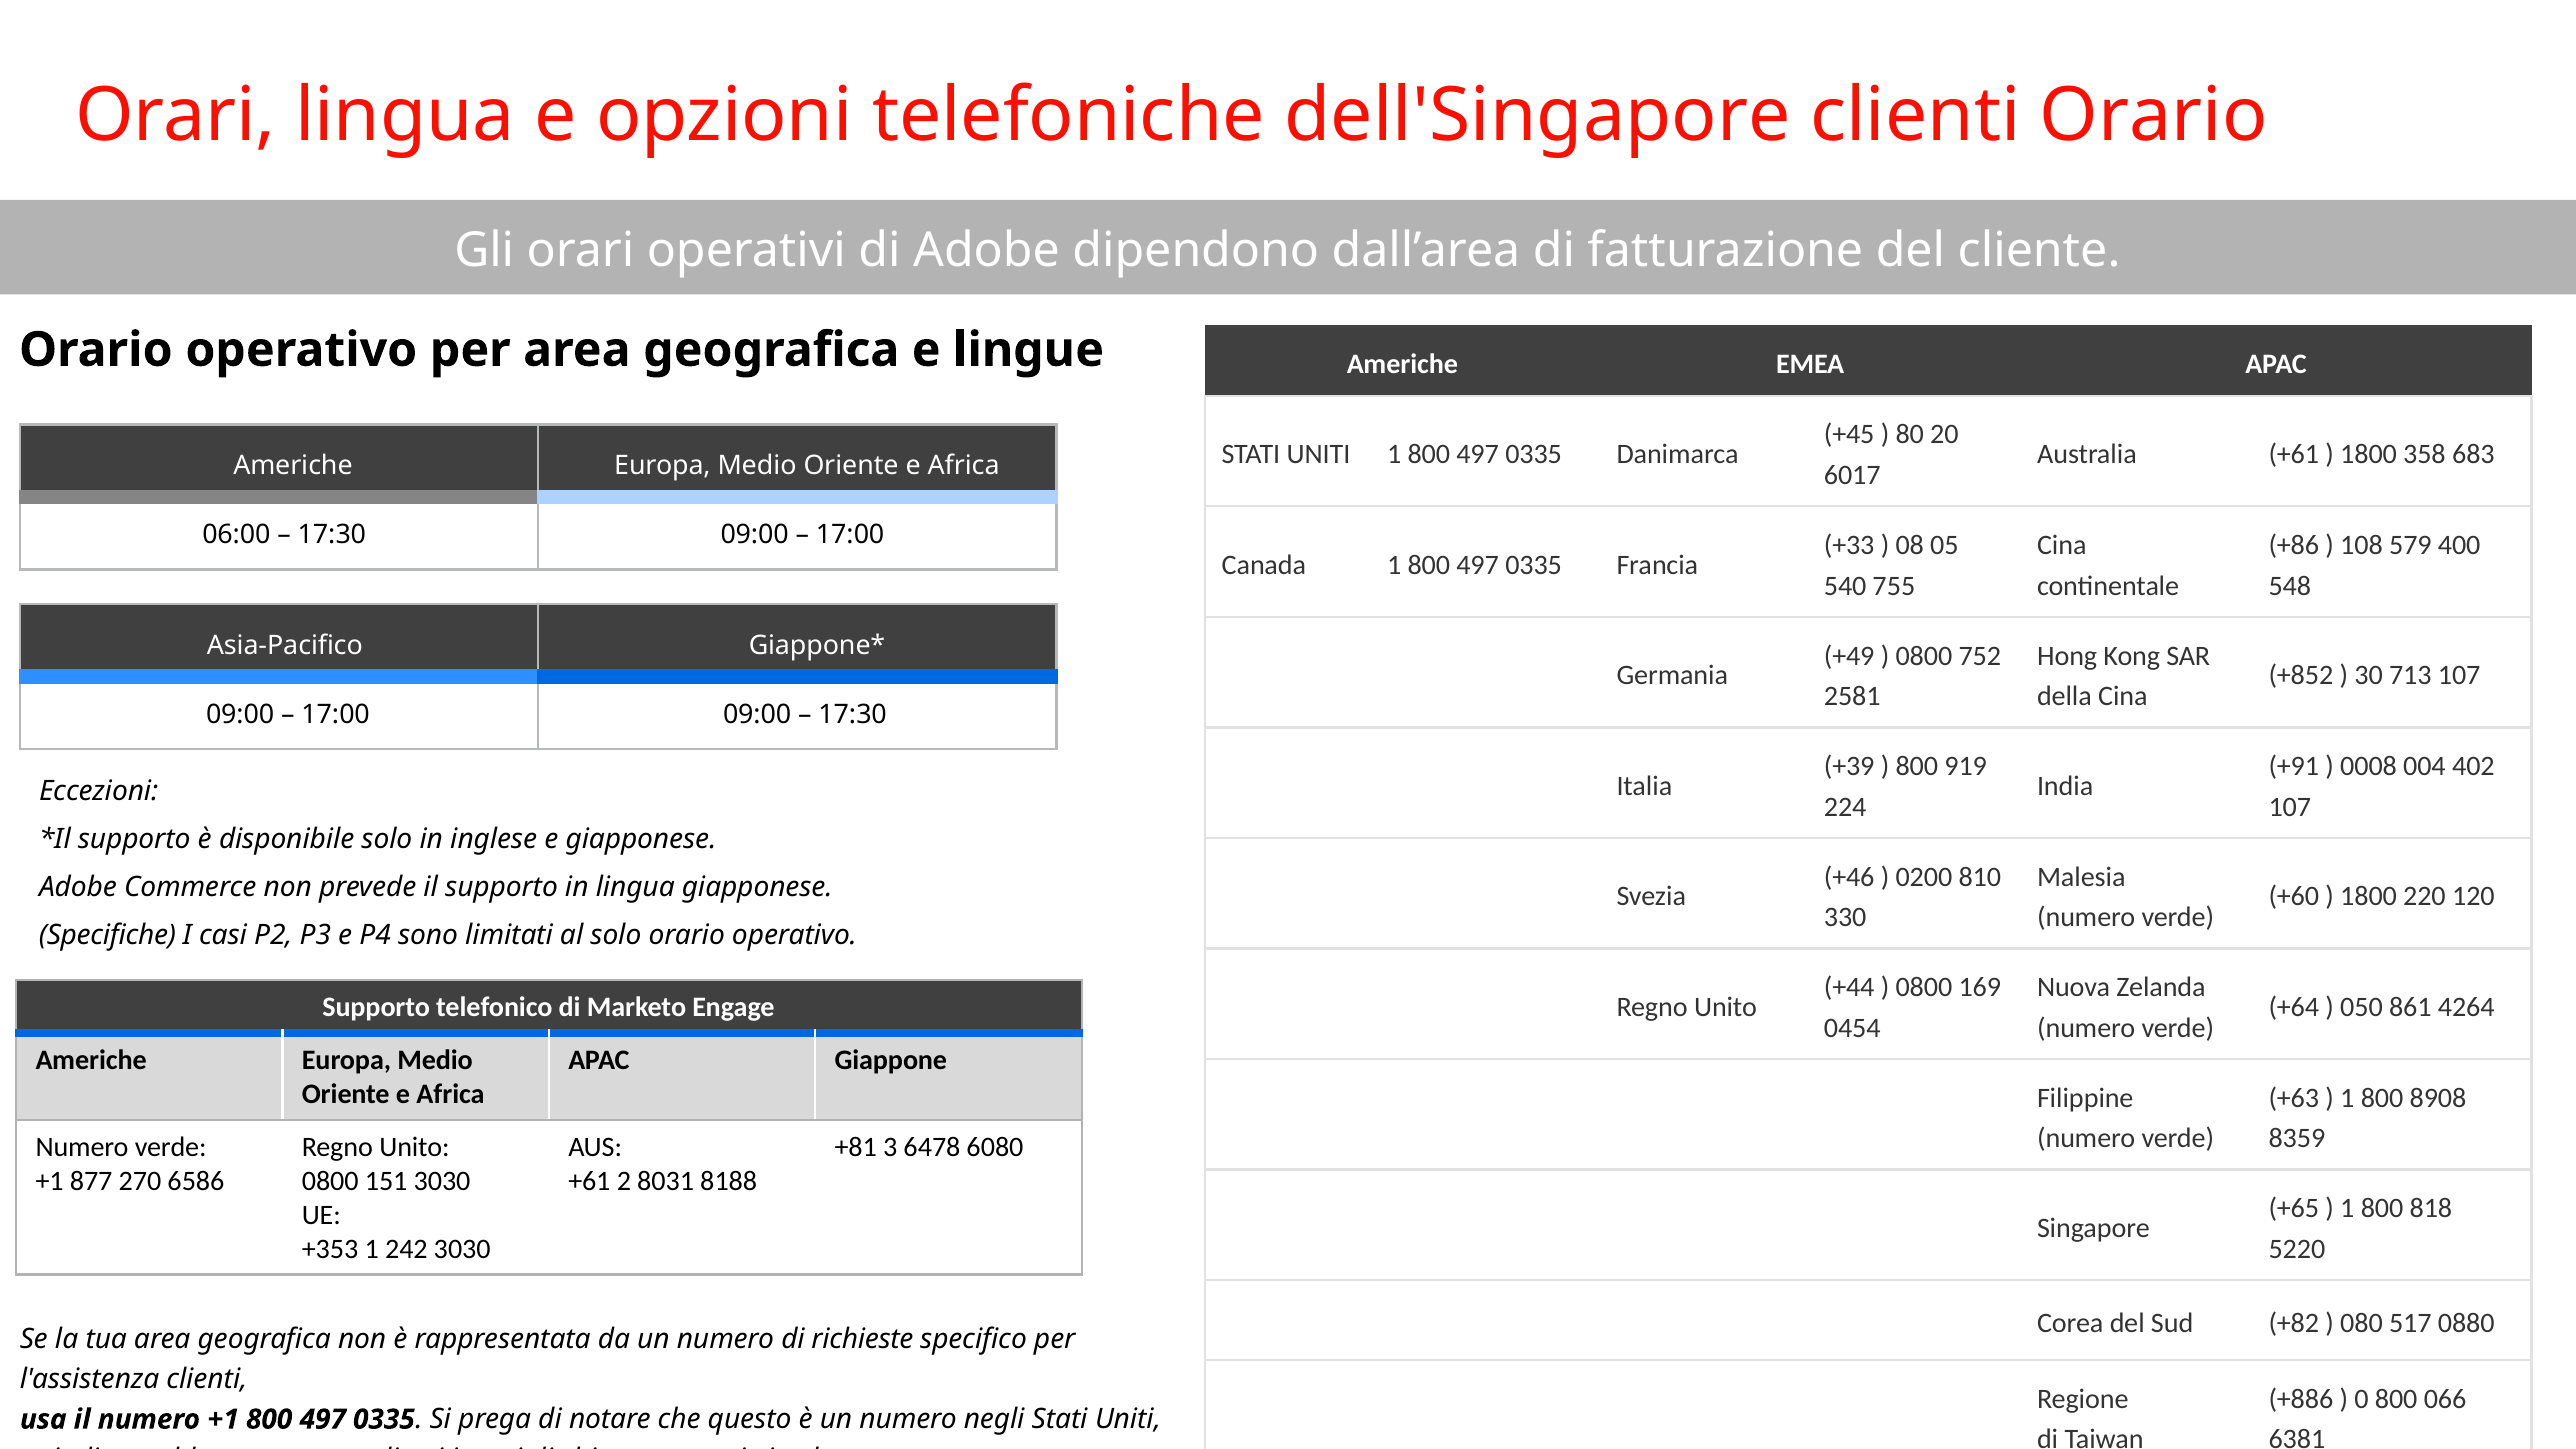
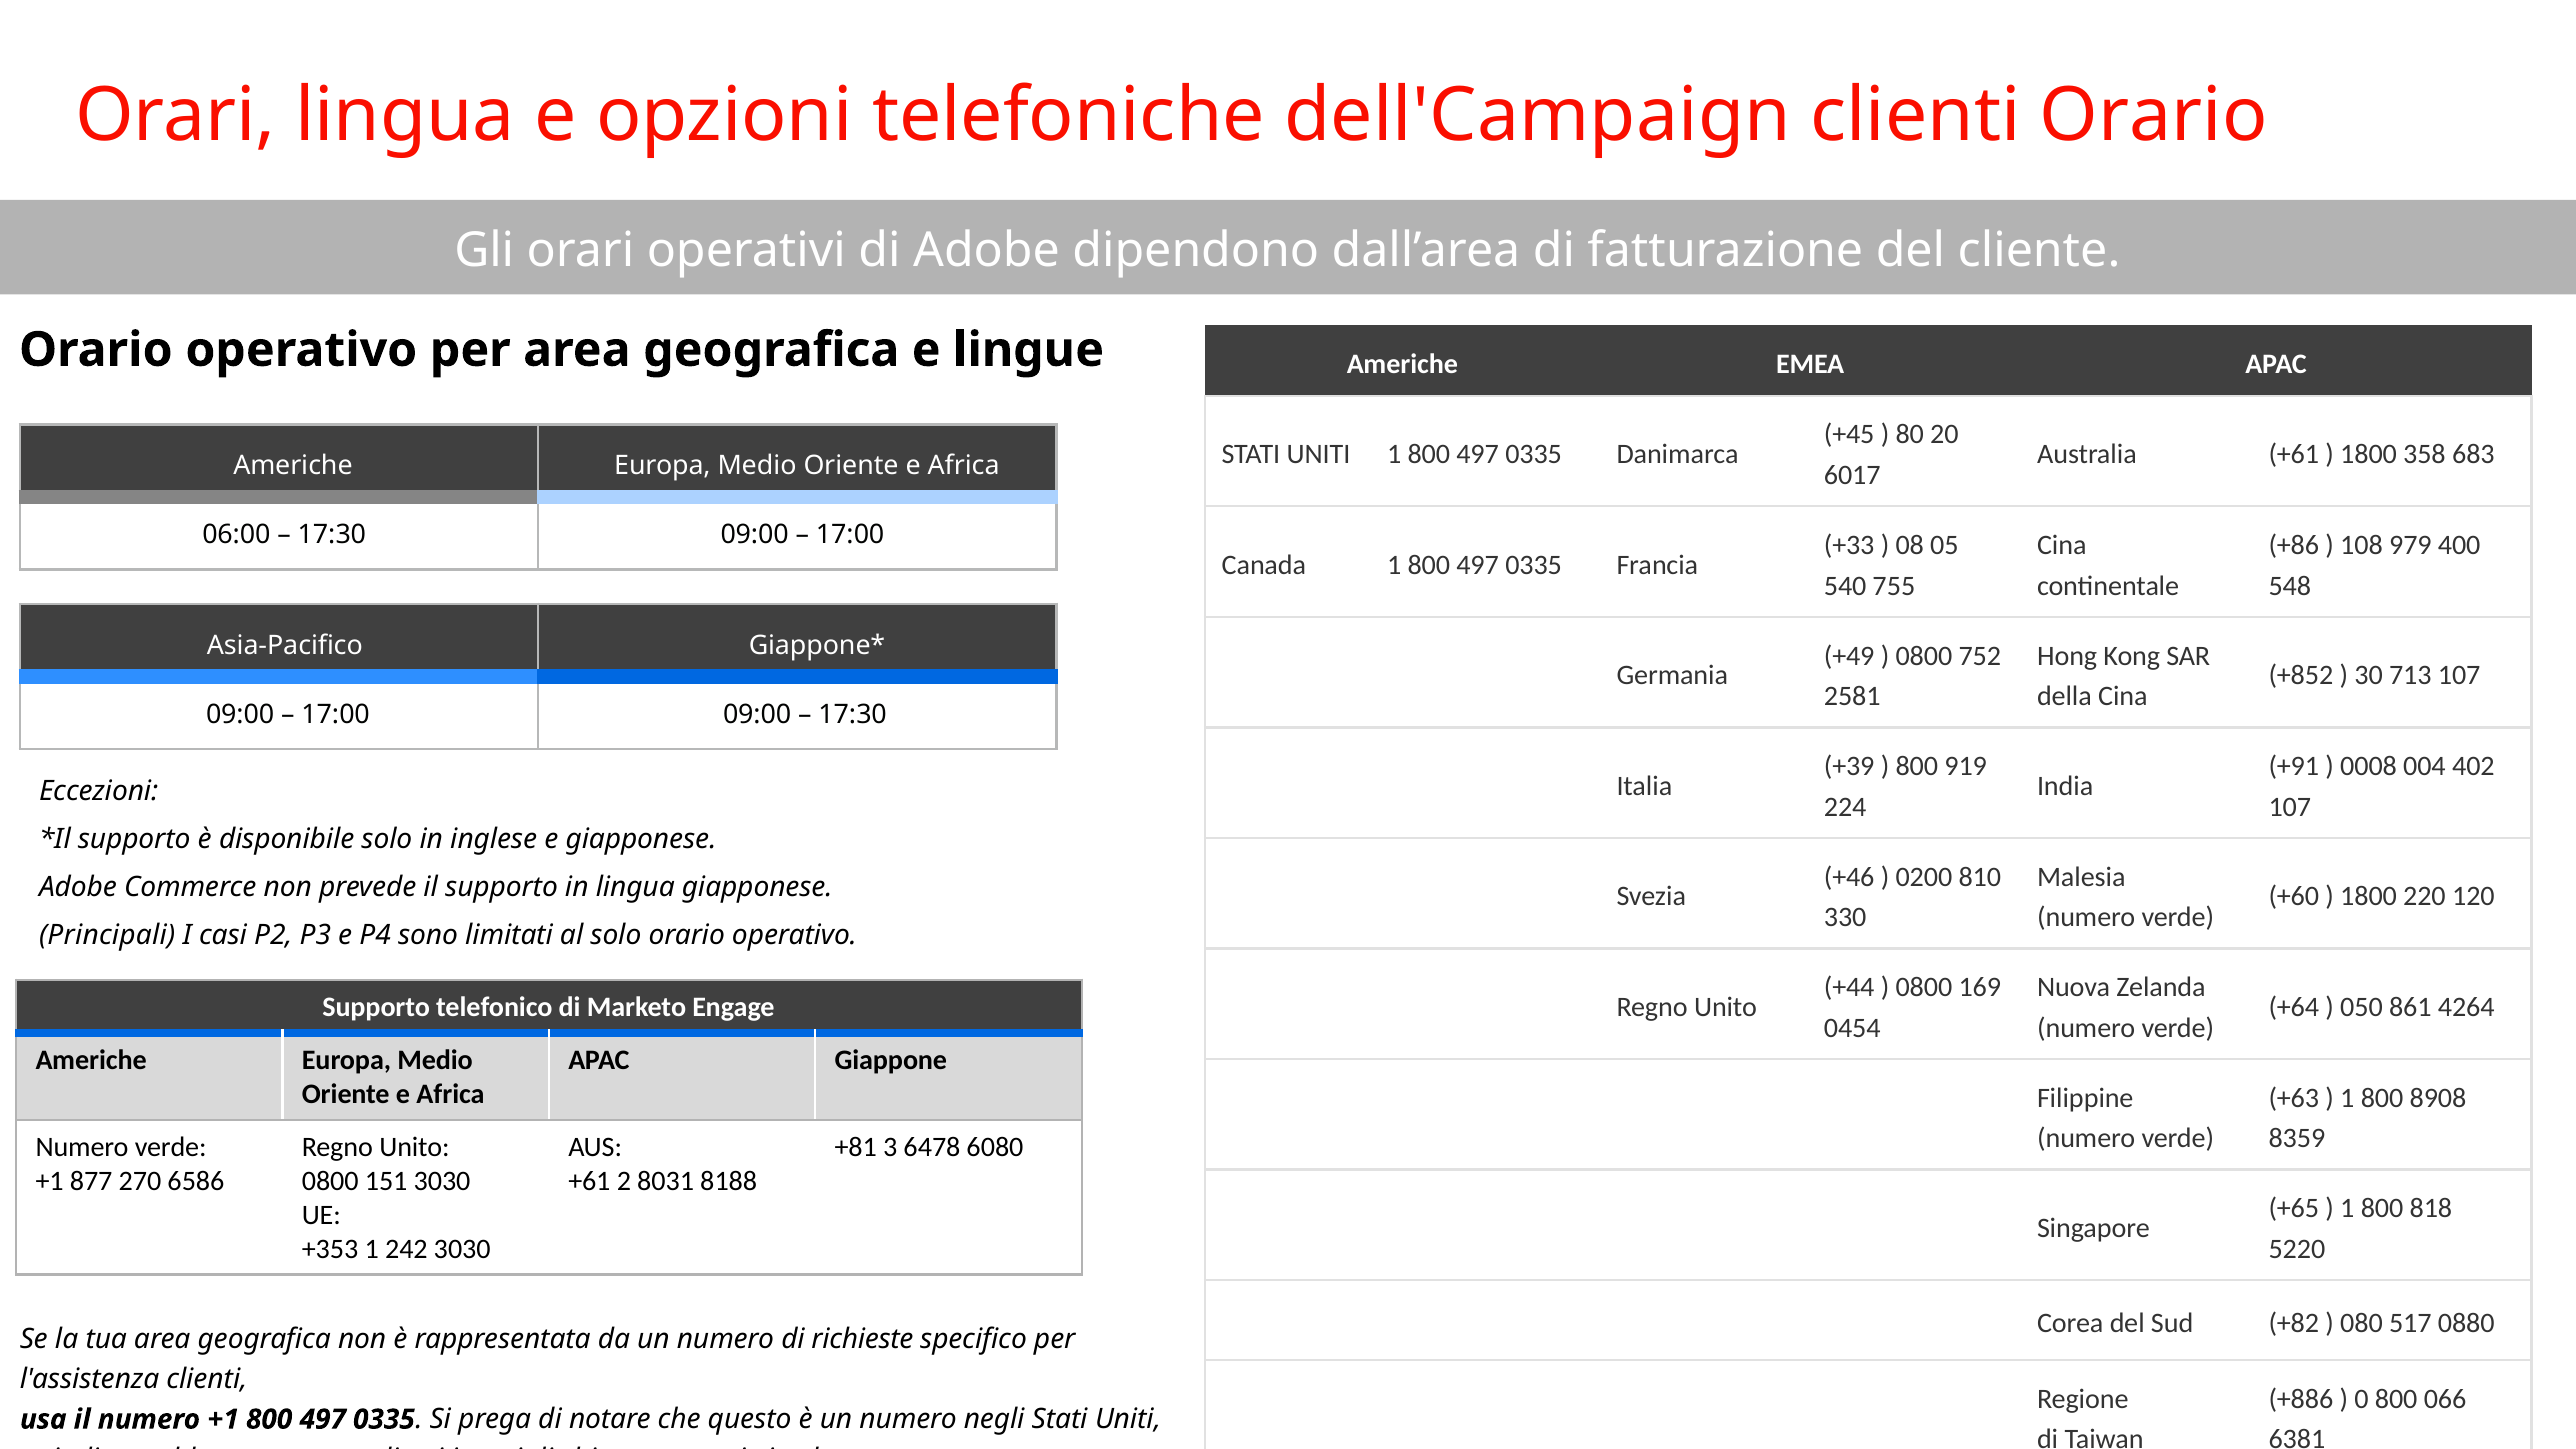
dell'Singapore: dell'Singapore -> dell'Campaign (1538, 116)
579: 579 -> 979 (2410, 545)
Specifiche: Specifiche -> Principali (107, 936)
